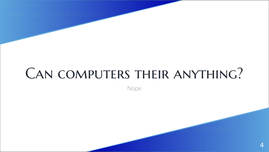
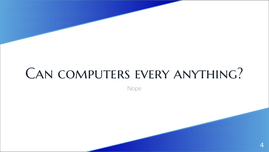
their: their -> every (152, 73)
